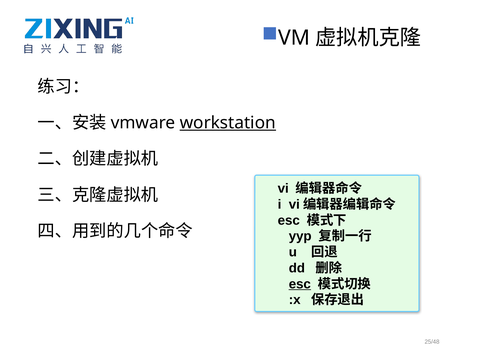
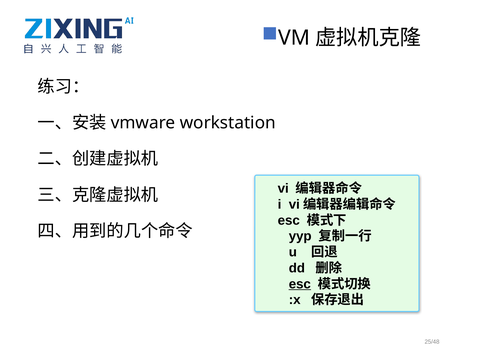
workstation underline: present -> none (228, 123)
